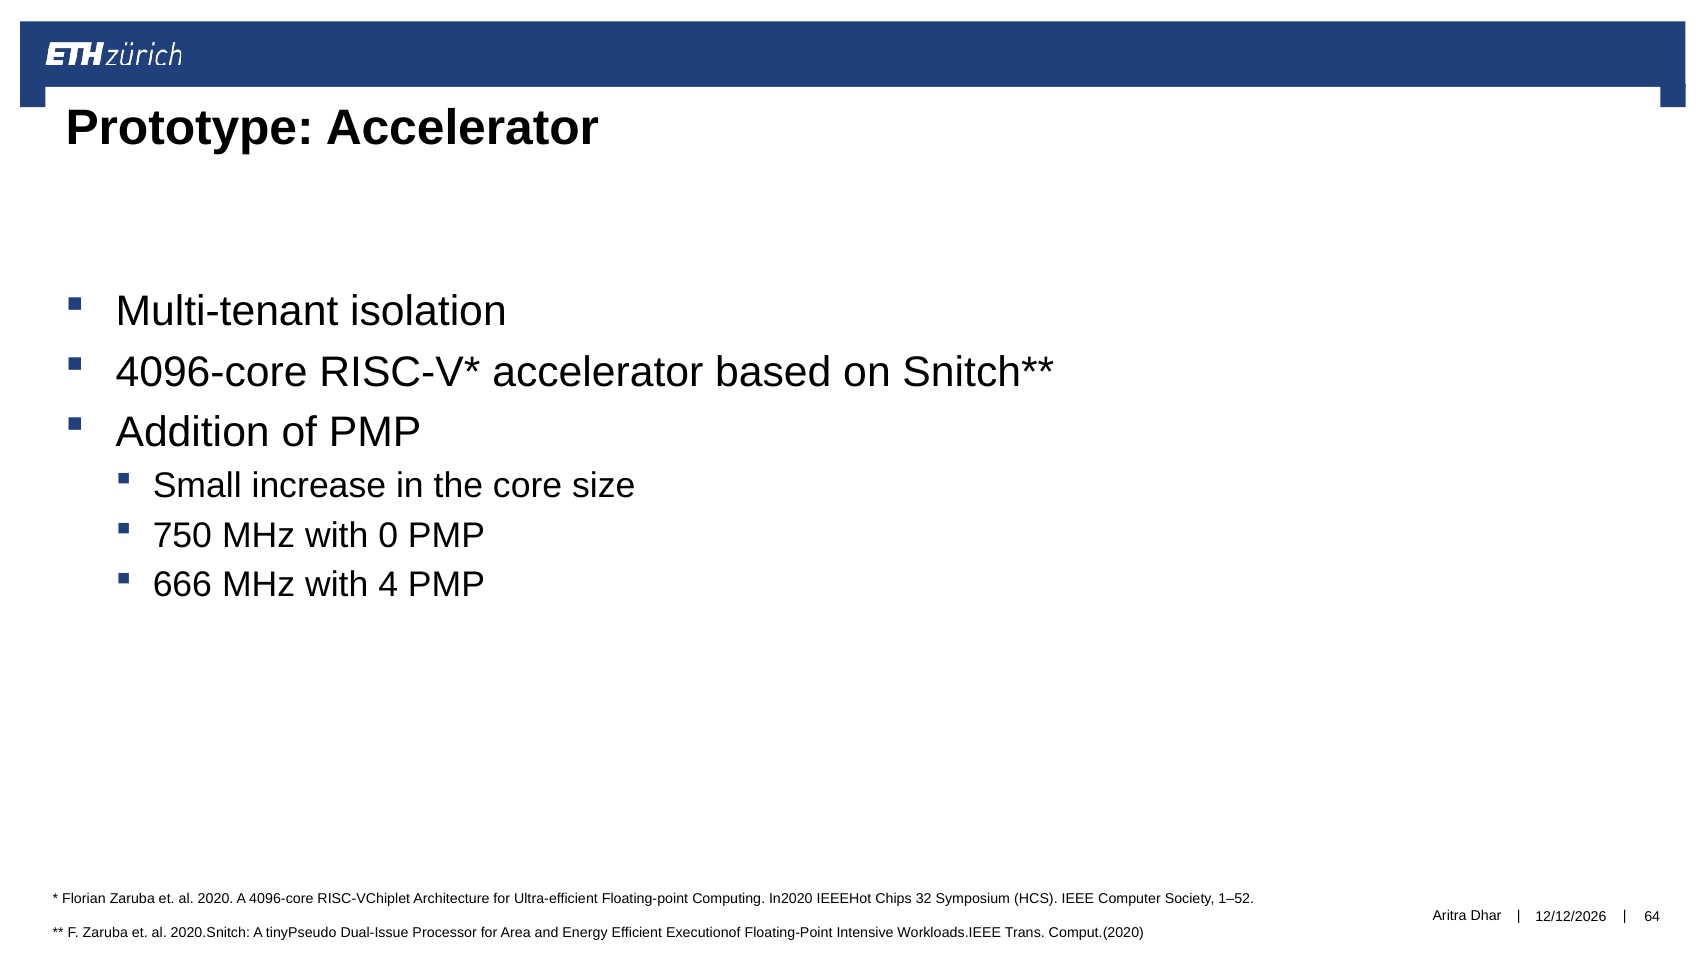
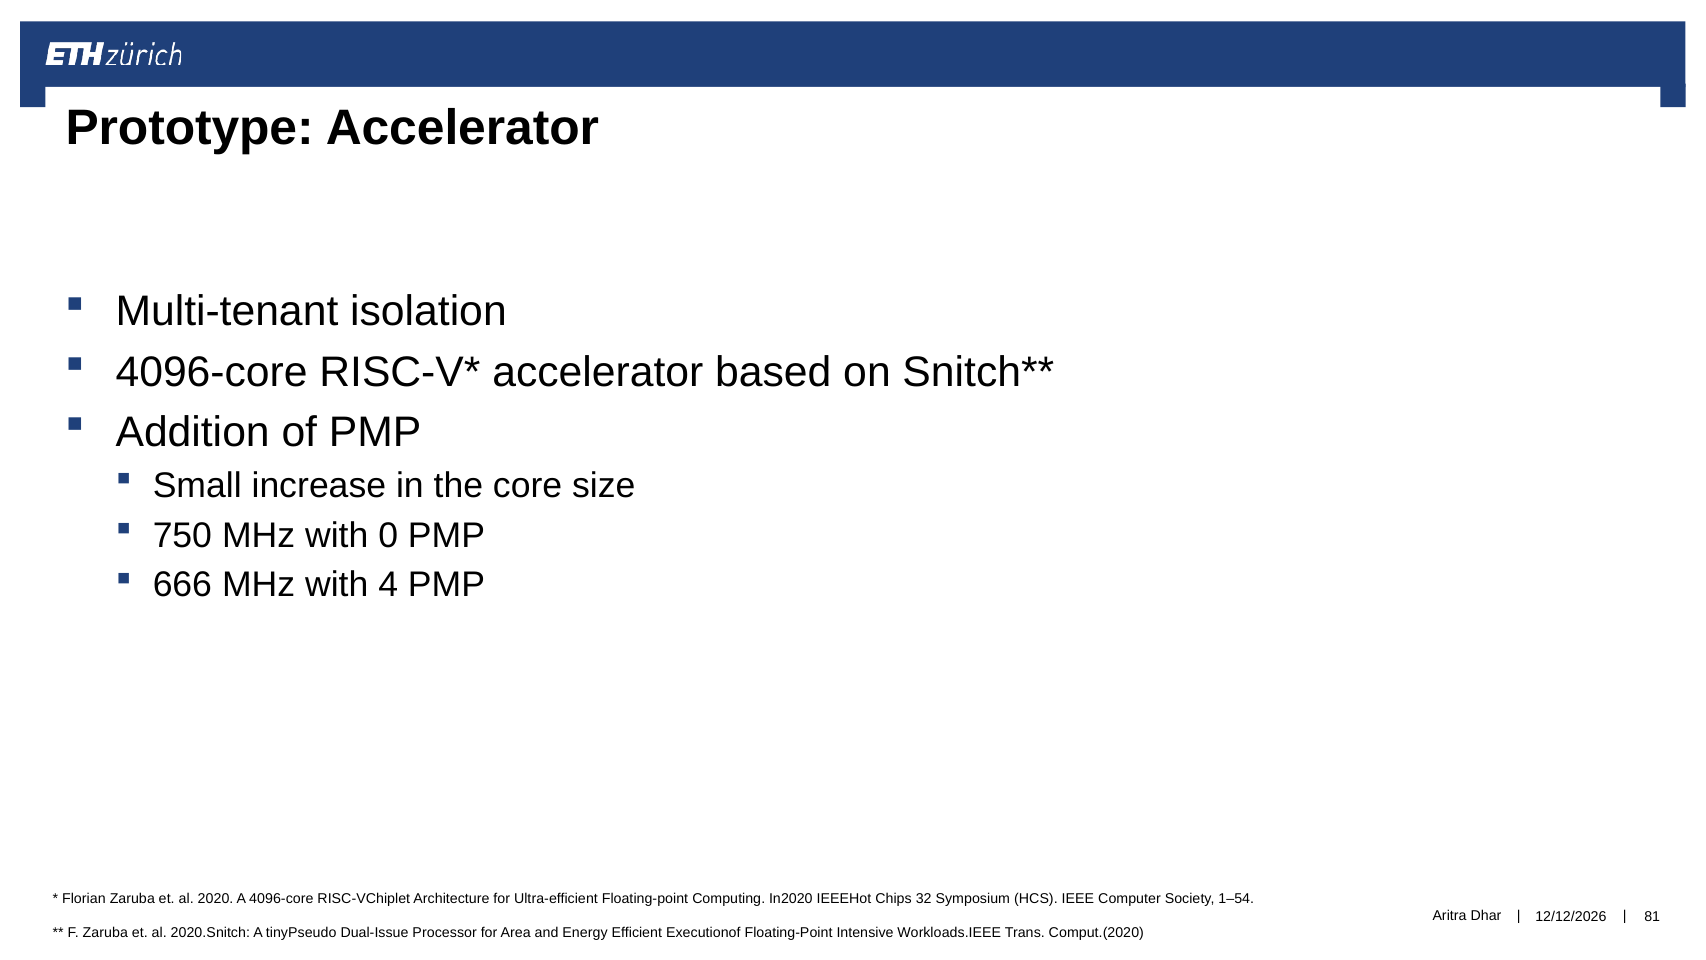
1–52: 1–52 -> 1–54 (1236, 899)
64: 64 -> 81 (1652, 917)
